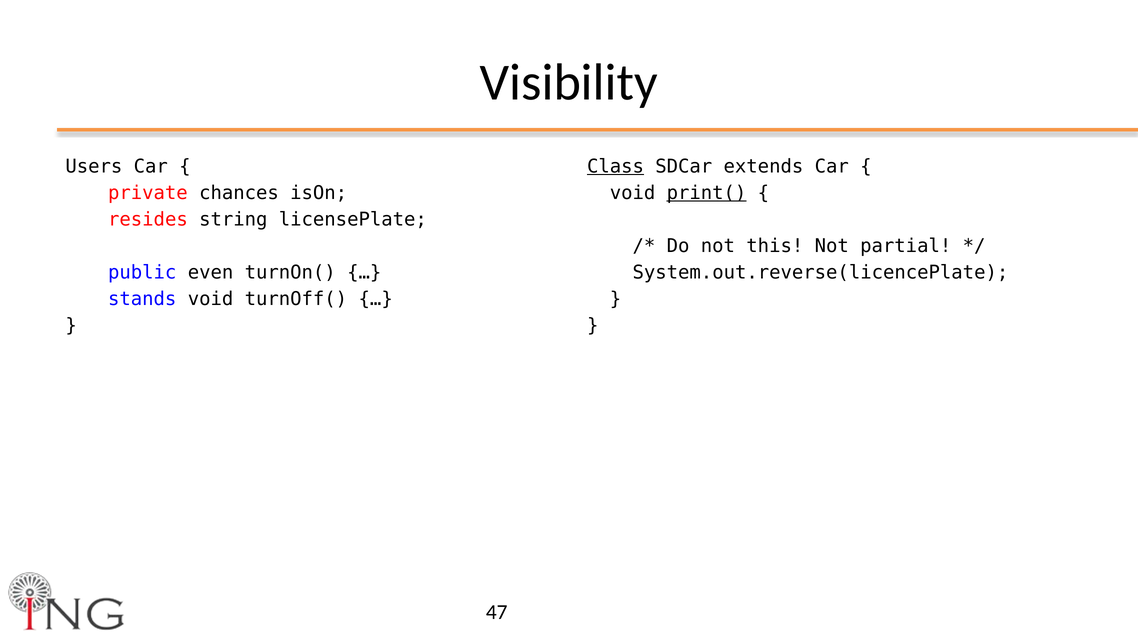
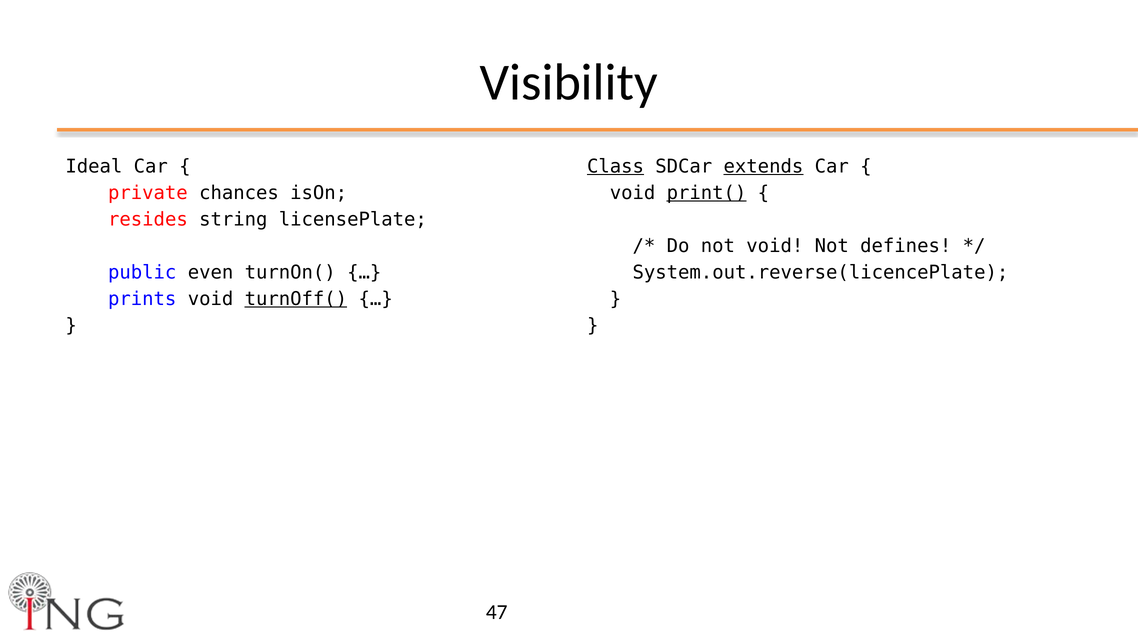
extends underline: none -> present (763, 166)
Users: Users -> Ideal (94, 166)
not this: this -> void (775, 246)
partial: partial -> defines (906, 246)
stands: stands -> prints (142, 299)
turnOff( underline: none -> present (296, 299)
